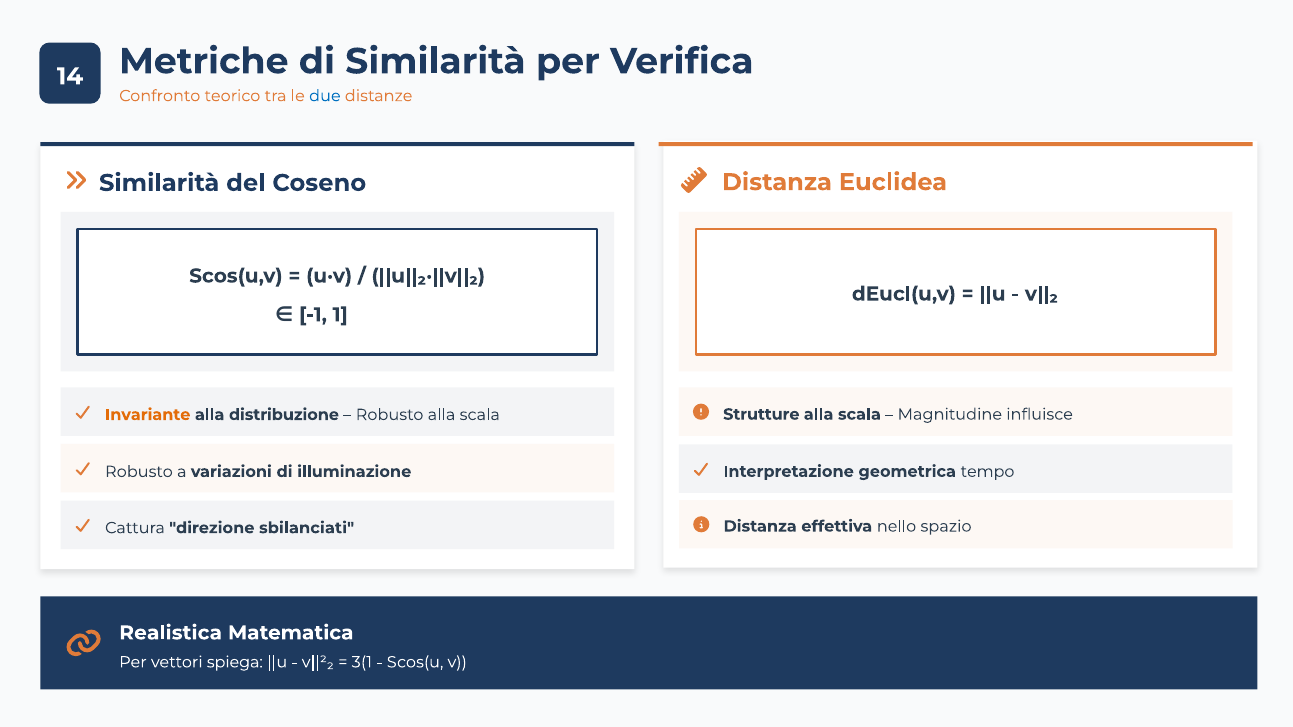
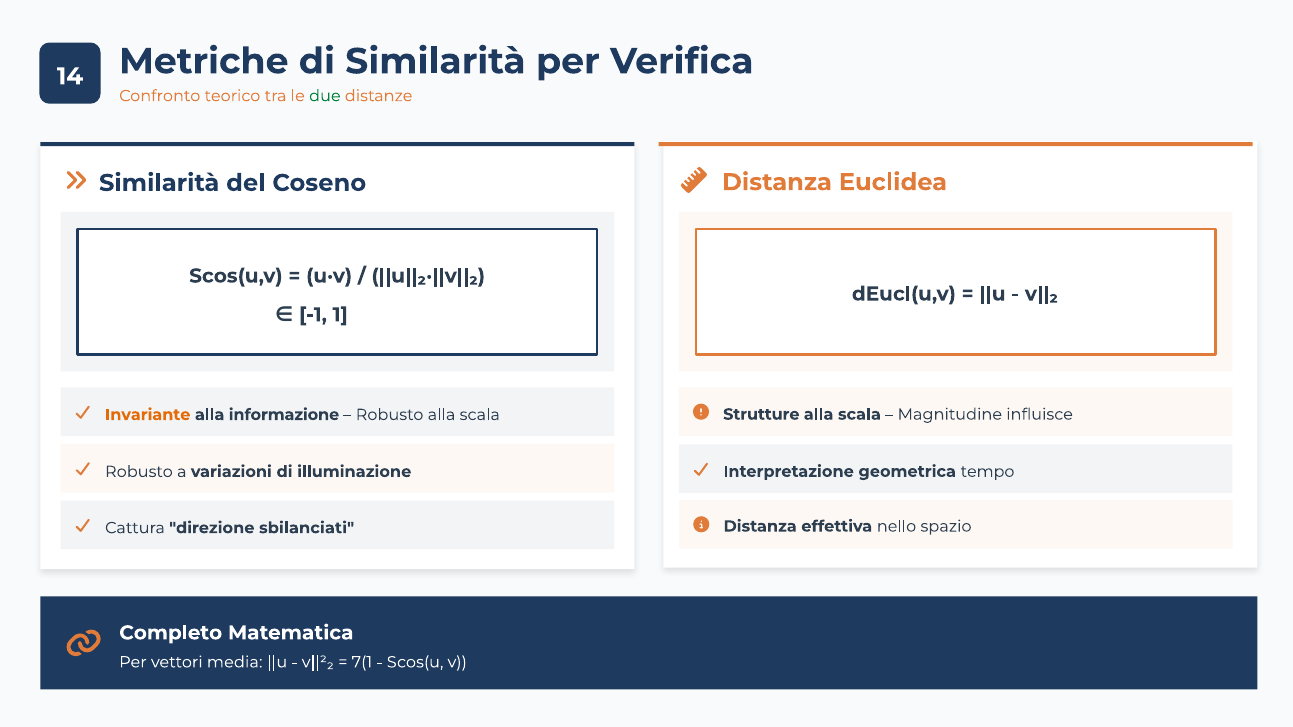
due colour: blue -> green (325, 96)
distribuzione: distribuzione -> informazione (284, 415)
Realistica: Realistica -> Completo (171, 633)
spiega: spiega -> media (235, 662)
3(1: 3(1 -> 7(1 (362, 662)
